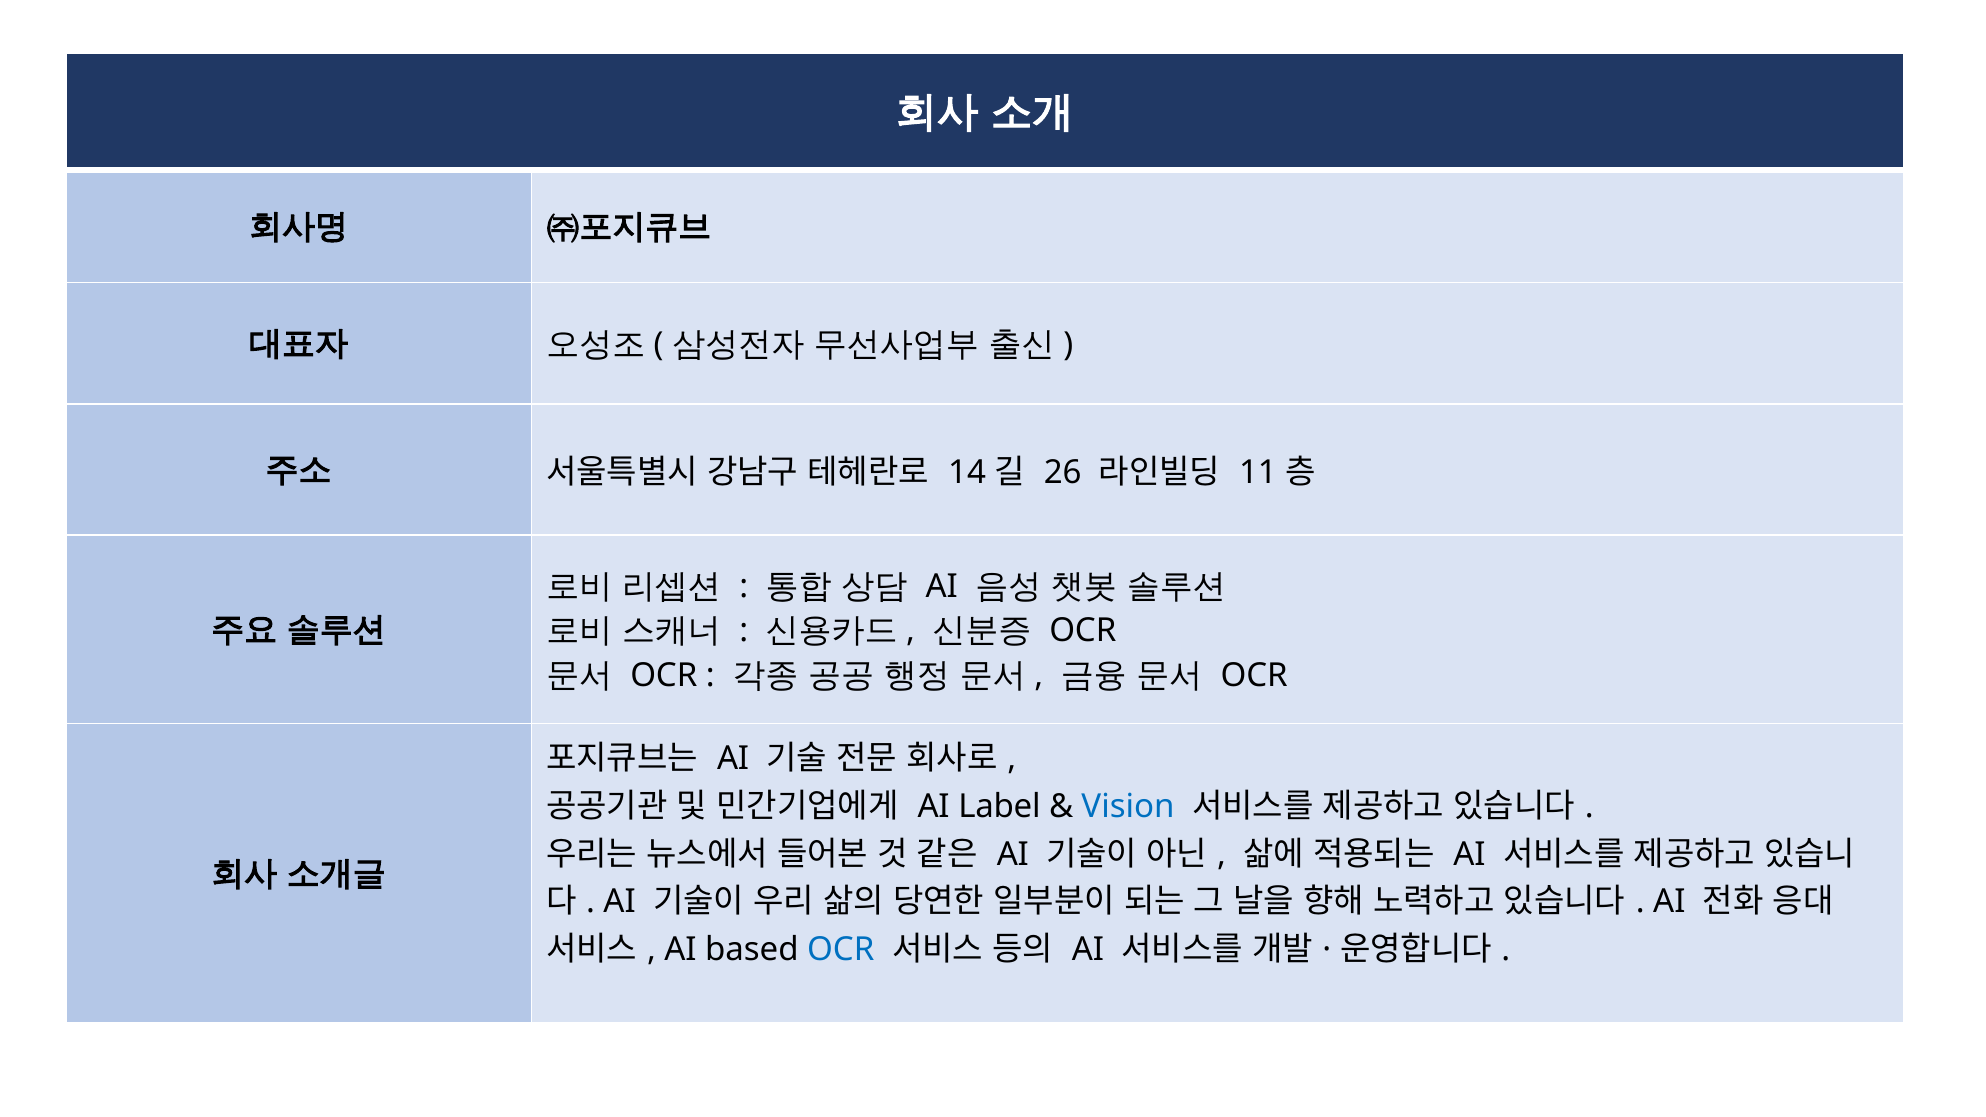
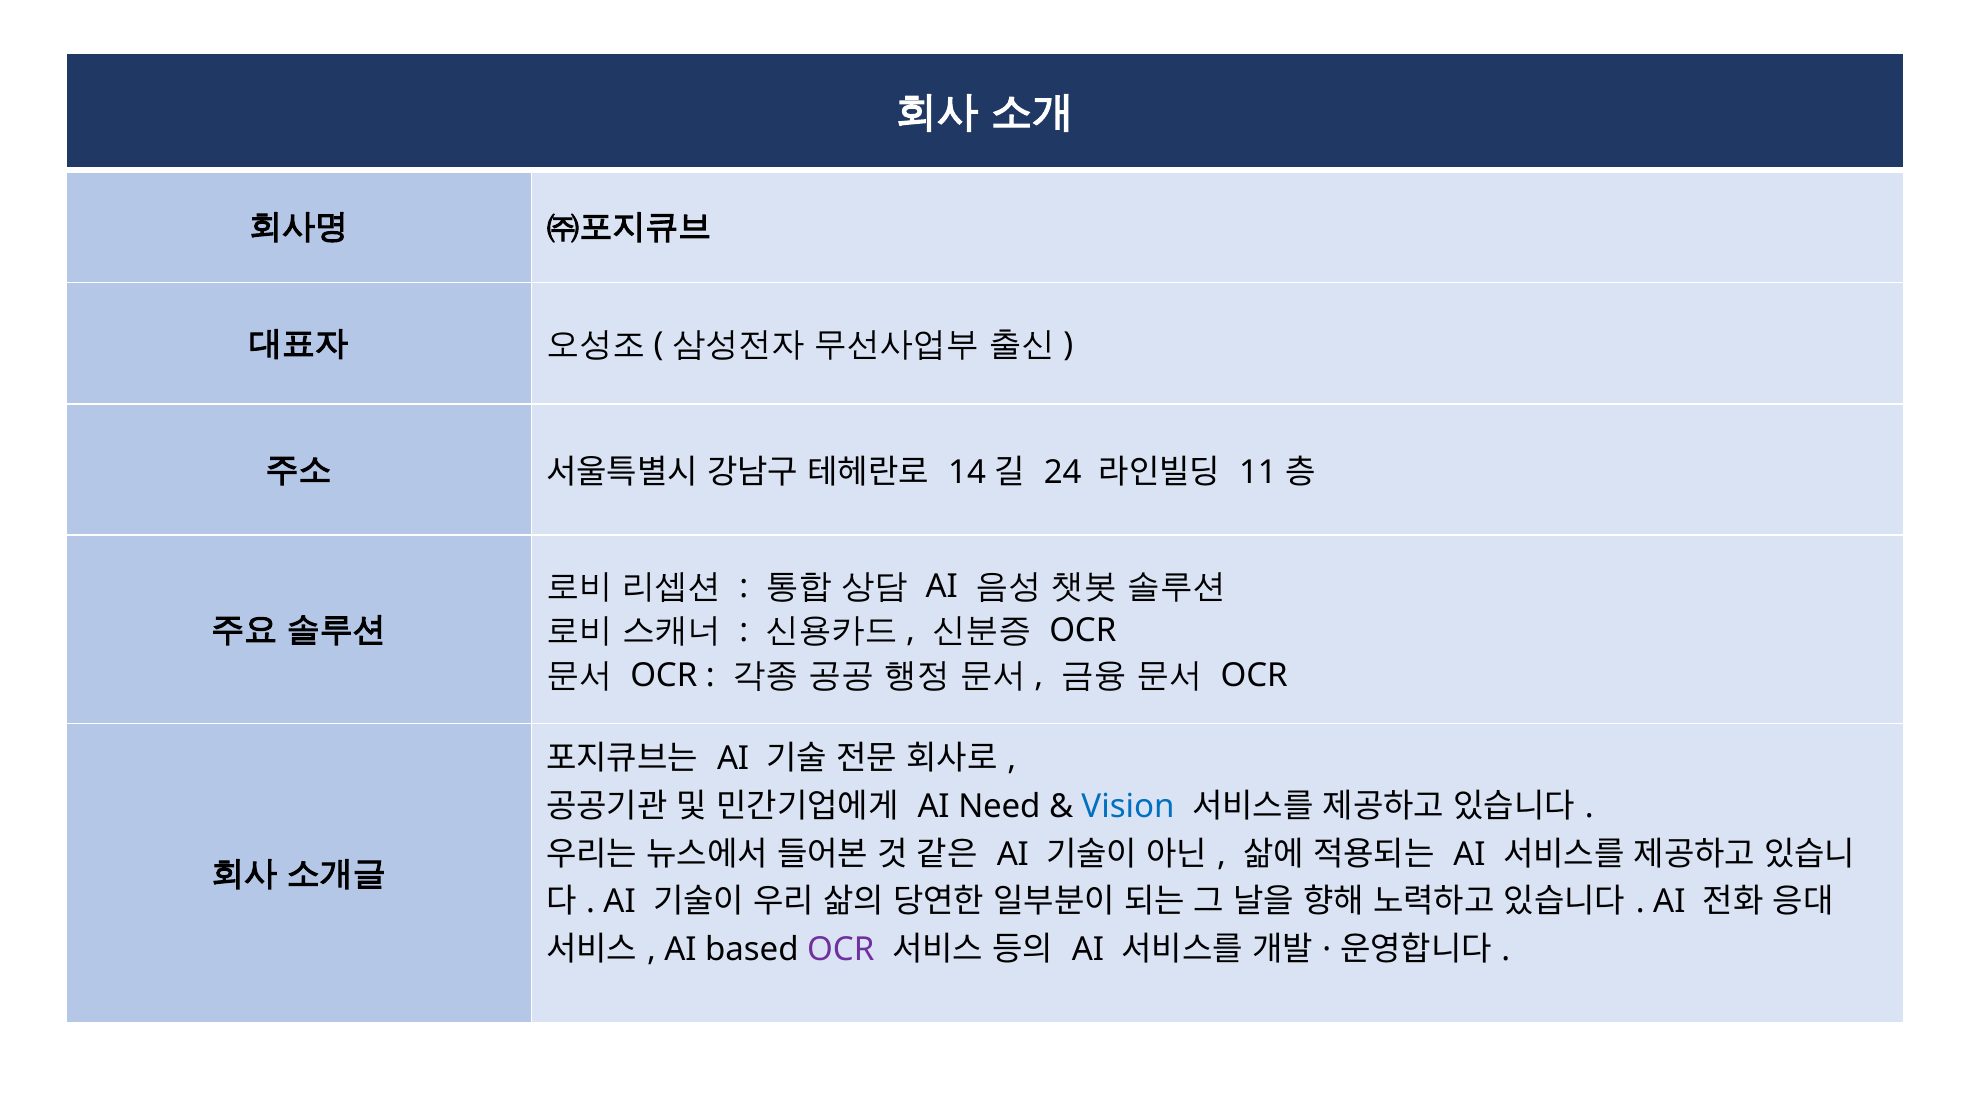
26: 26 -> 24 (1063, 473)
Label: Label -> Need (999, 806)
OCR colour: blue -> purple (841, 950)
